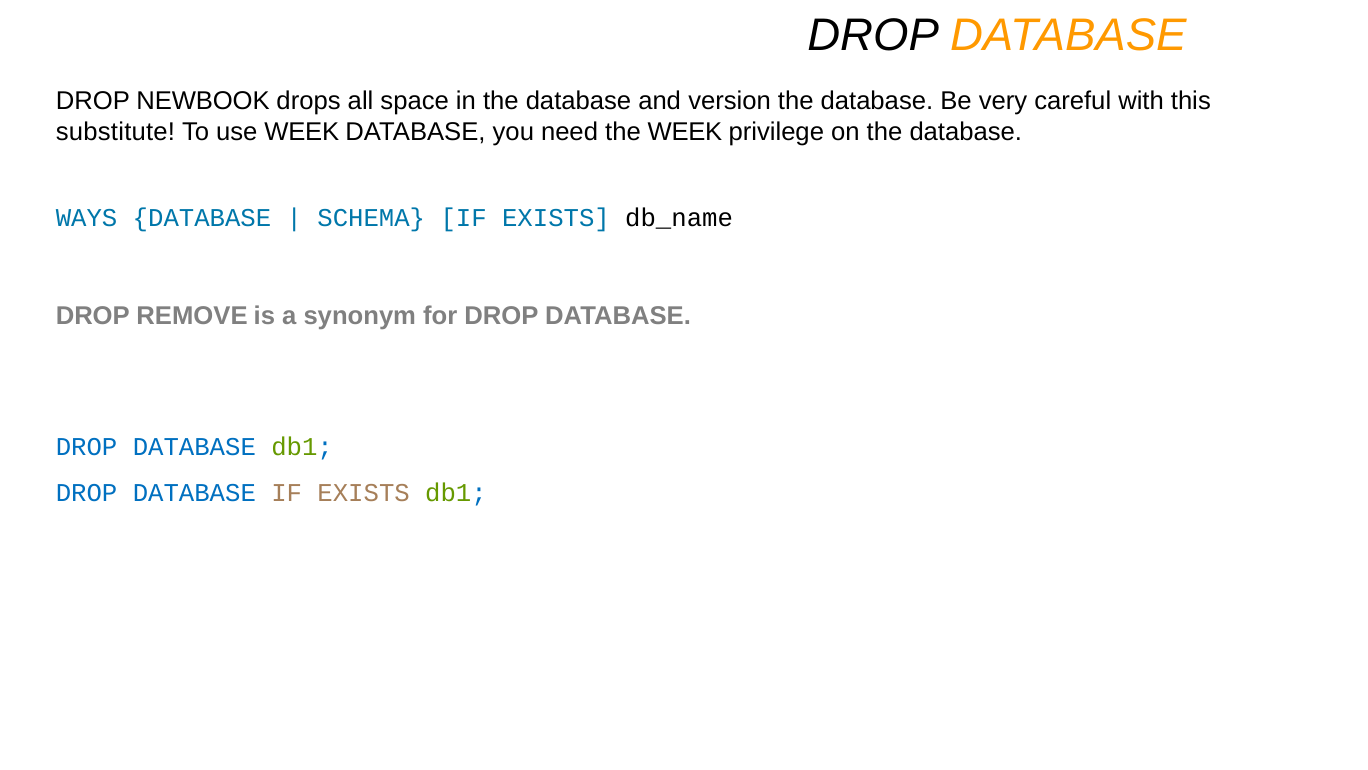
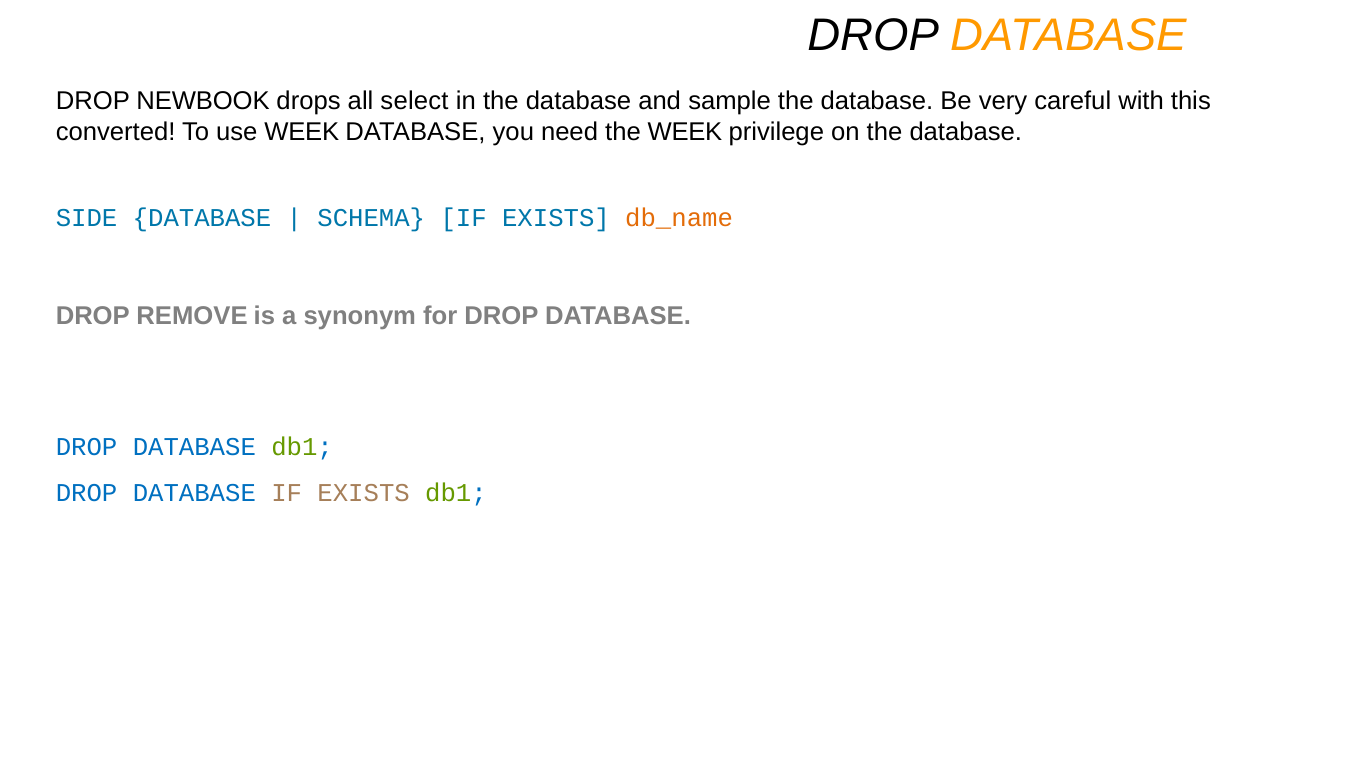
space: space -> select (415, 101)
version: version -> sample (730, 101)
substitute: substitute -> converted (116, 132)
WAYS: WAYS -> SIDE (87, 218)
db_name colour: black -> orange (679, 218)
